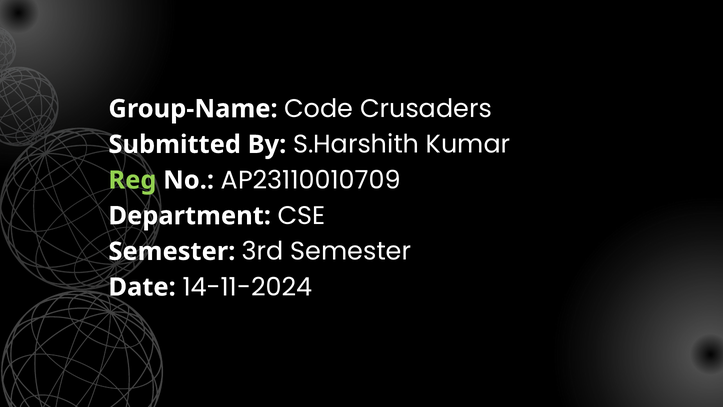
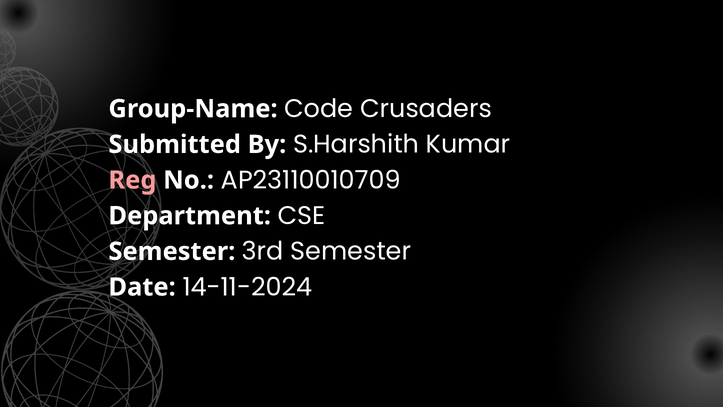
Reg colour: light green -> pink (132, 180)
